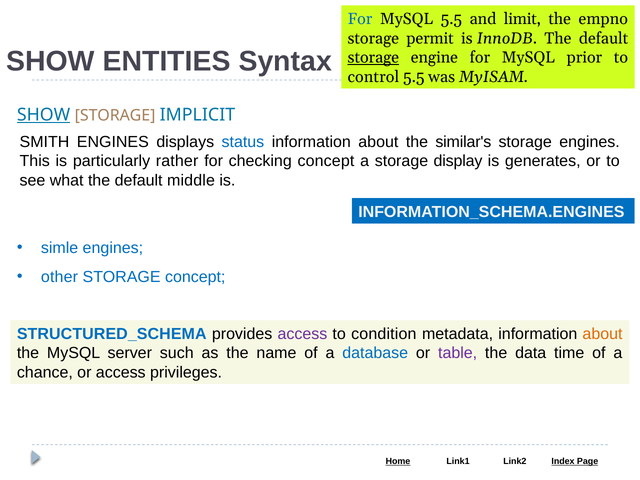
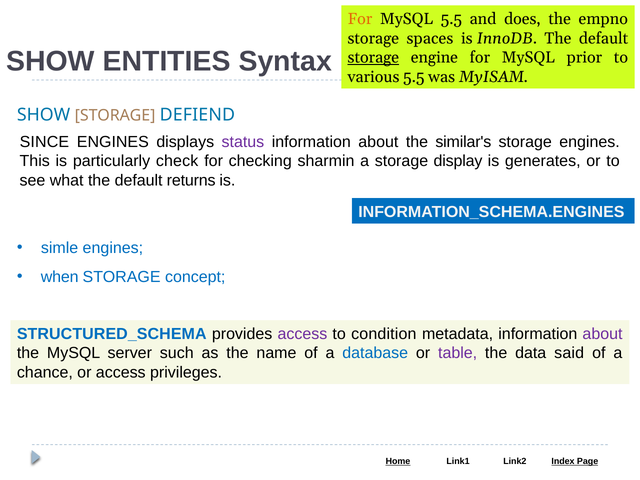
For colour: blue -> orange (360, 19)
limit: limit -> does (522, 19)
permit: permit -> spaces (430, 38)
control: control -> various (374, 77)
SHOW underline: present -> none (44, 115)
IMPLICIT: IMPLICIT -> DEFIEND (197, 115)
SMITH: SMITH -> SINCE (44, 142)
status colour: blue -> purple (243, 142)
rather: rather -> check (177, 161)
checking concept: concept -> sharmin (326, 161)
middle: middle -> returns (191, 180)
other: other -> when (60, 277)
about colour: orange -> purple (603, 334)
time: time -> said (569, 353)
